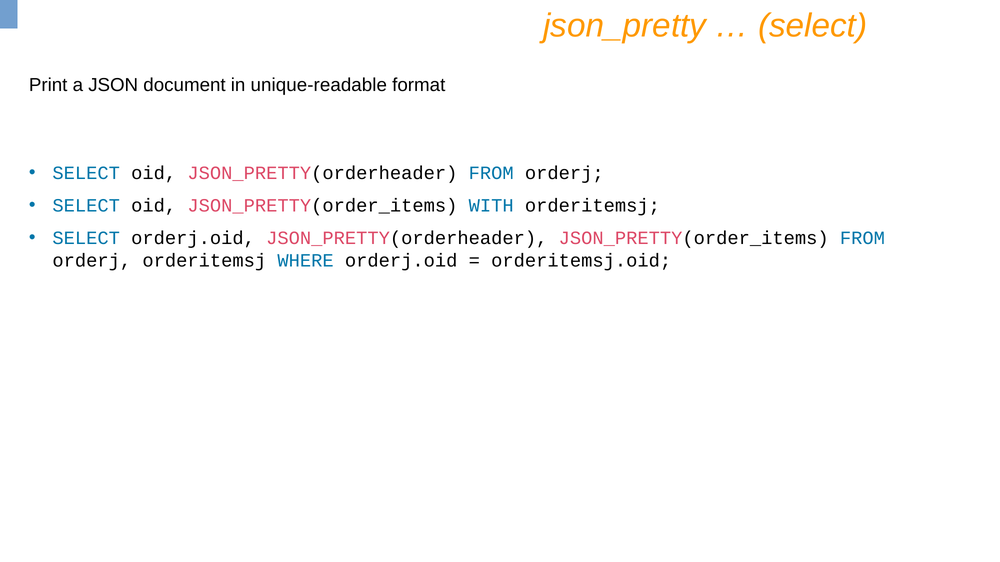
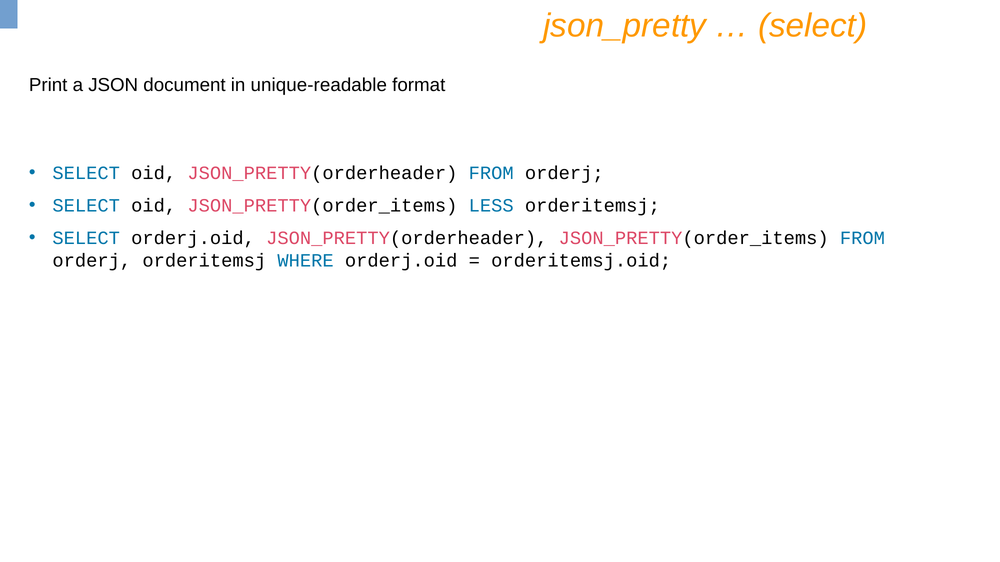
WITH: WITH -> LESS (491, 206)
